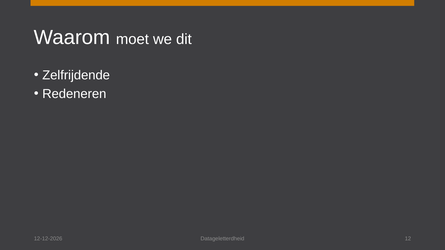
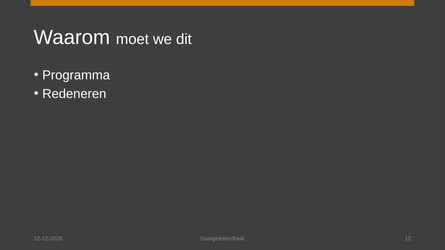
Zelfrijdende: Zelfrijdende -> Programma (76, 75)
